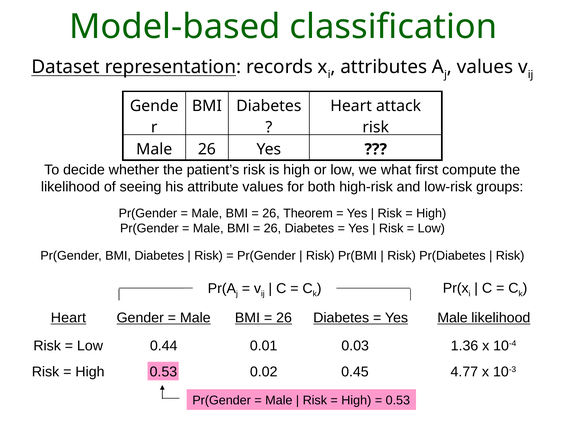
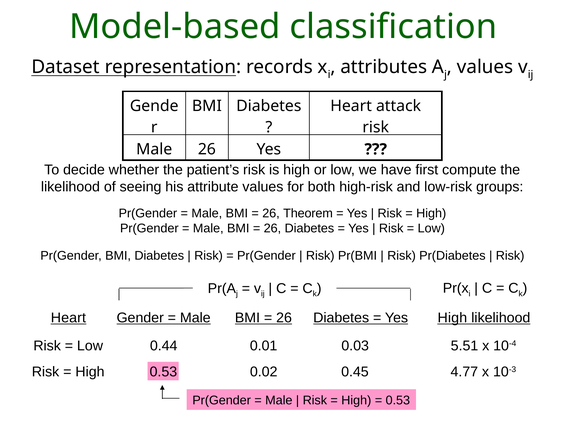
what: what -> have (396, 170)
Male: Male -> High (452, 318)
1.36: 1.36 -> 5.51 (465, 346)
